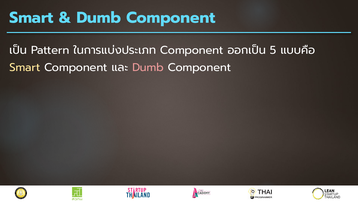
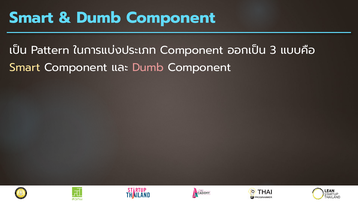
5: 5 -> 3 (273, 50)
